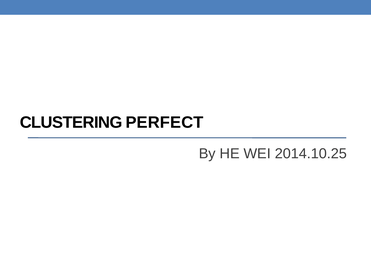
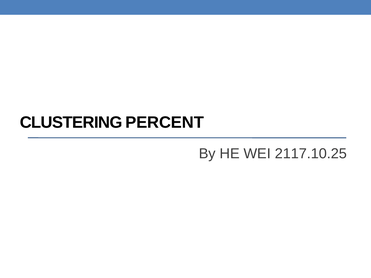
PERFECT: PERFECT -> PERCENT (165, 123)
2014.10.25: 2014.10.25 -> 2117.10.25 (311, 154)
